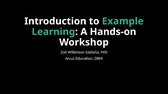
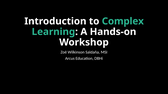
Example: Example -> Complex (123, 21)
